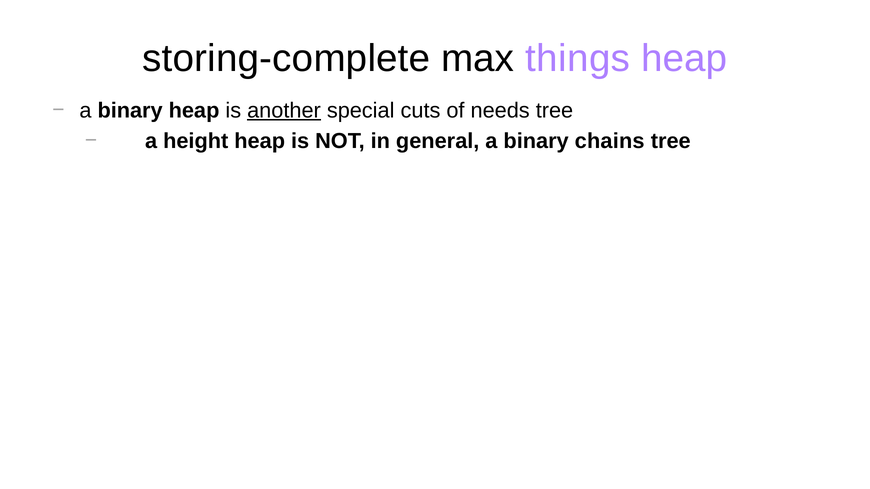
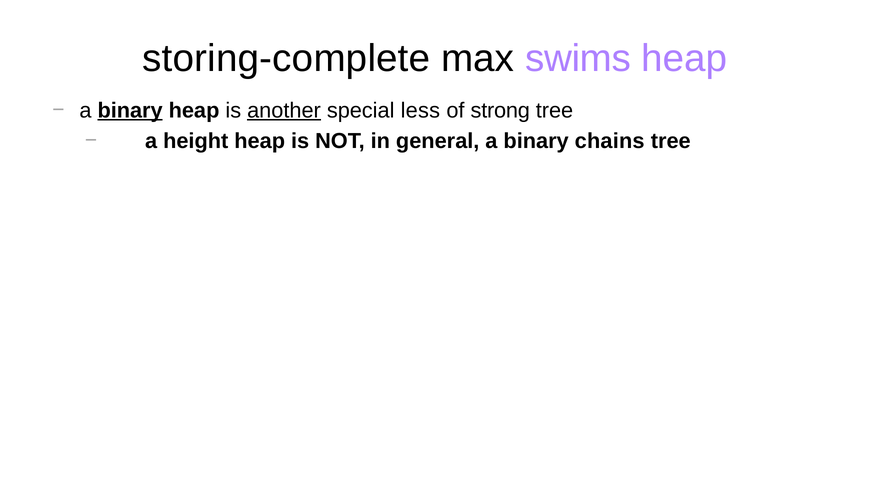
things: things -> swims (578, 59)
binary underline: none -> present (130, 111)
cuts: cuts -> less (420, 111)
needs: needs -> strong (500, 111)
